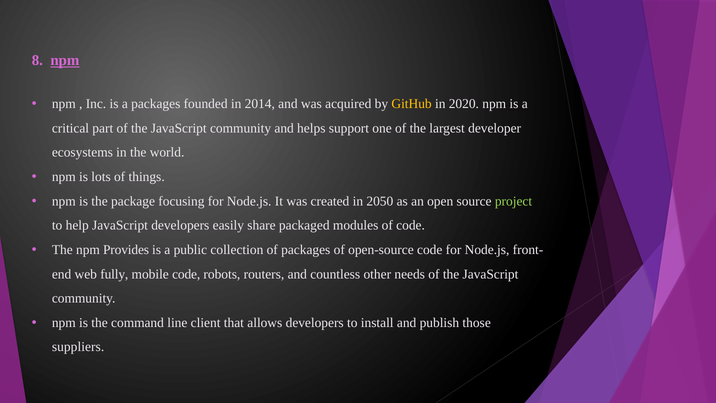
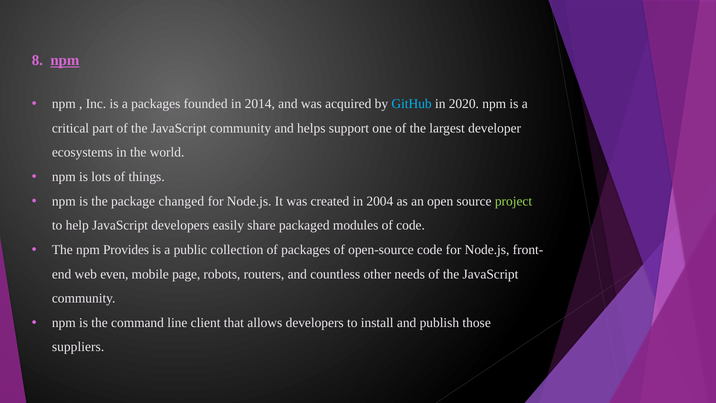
GitHub colour: yellow -> light blue (412, 104)
focusing: focusing -> changed (181, 201)
2050: 2050 -> 2004 (380, 201)
fully: fully -> even (114, 274)
mobile code: code -> page (186, 274)
